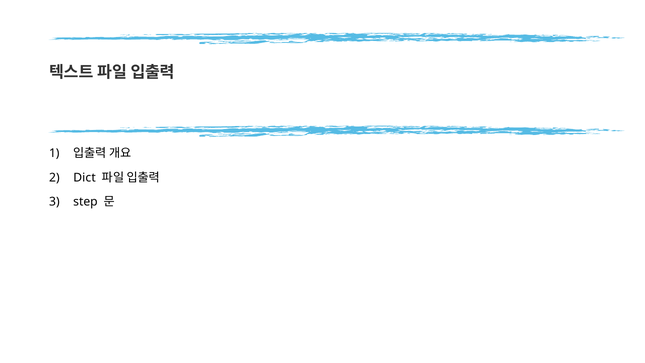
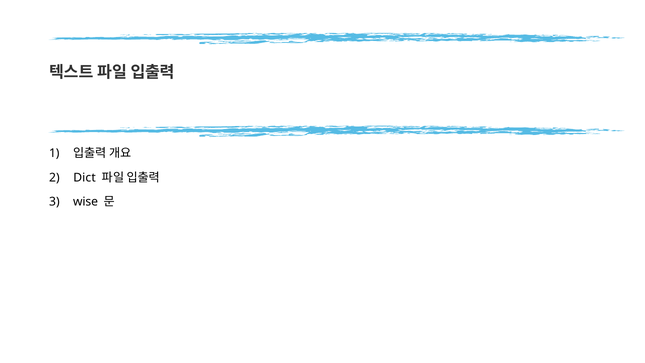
step: step -> wise (86, 202)
